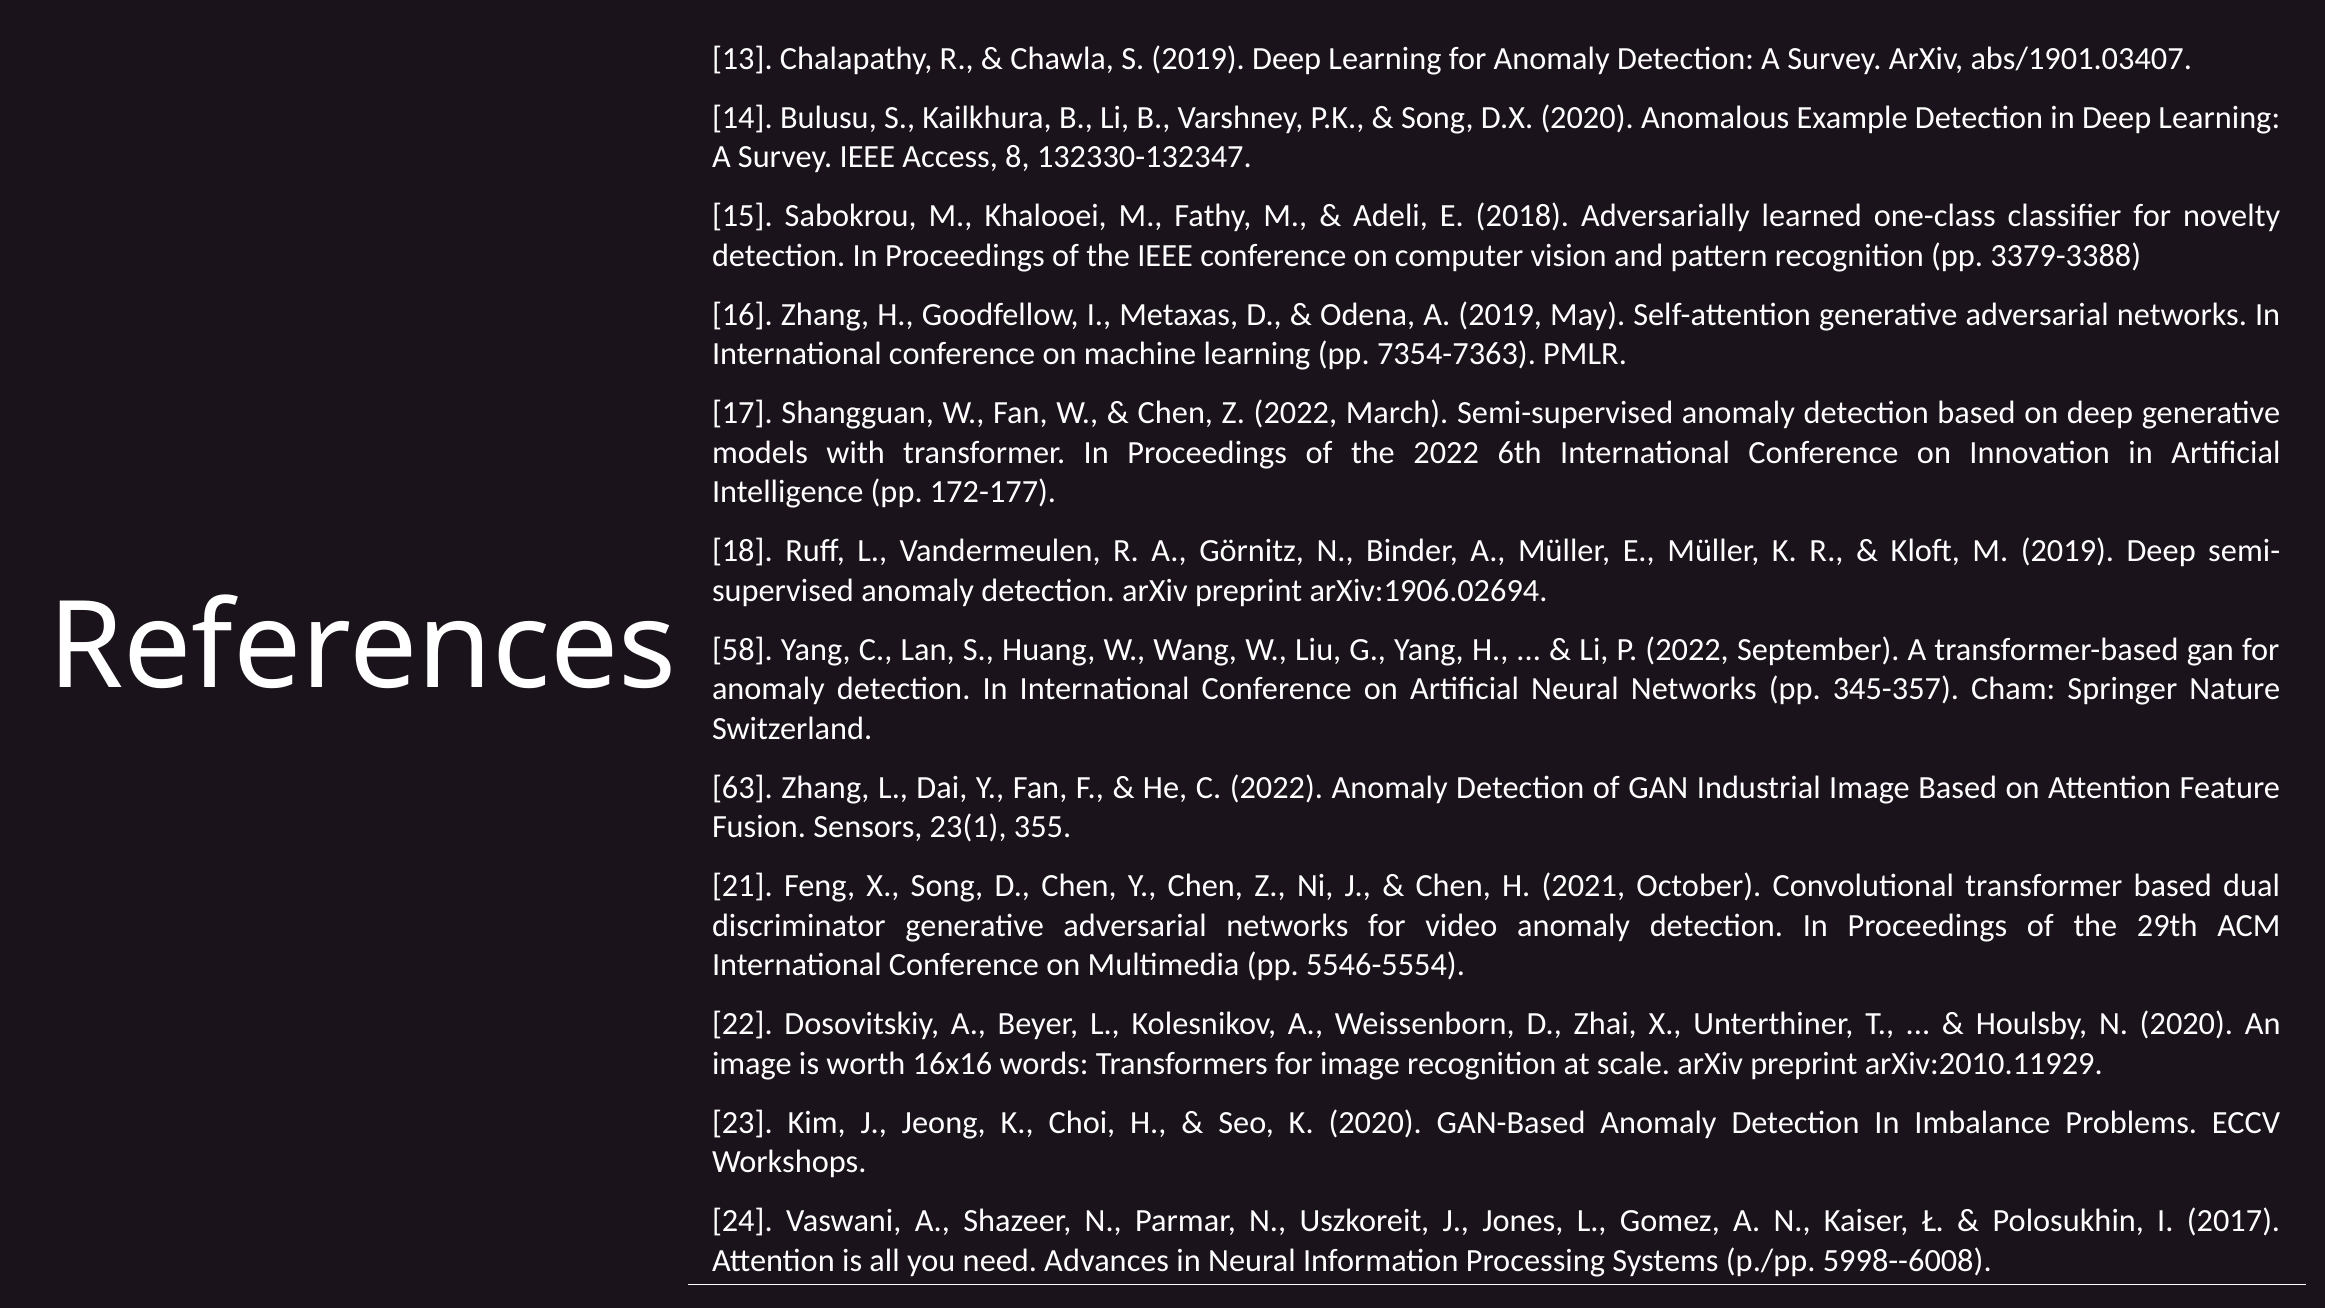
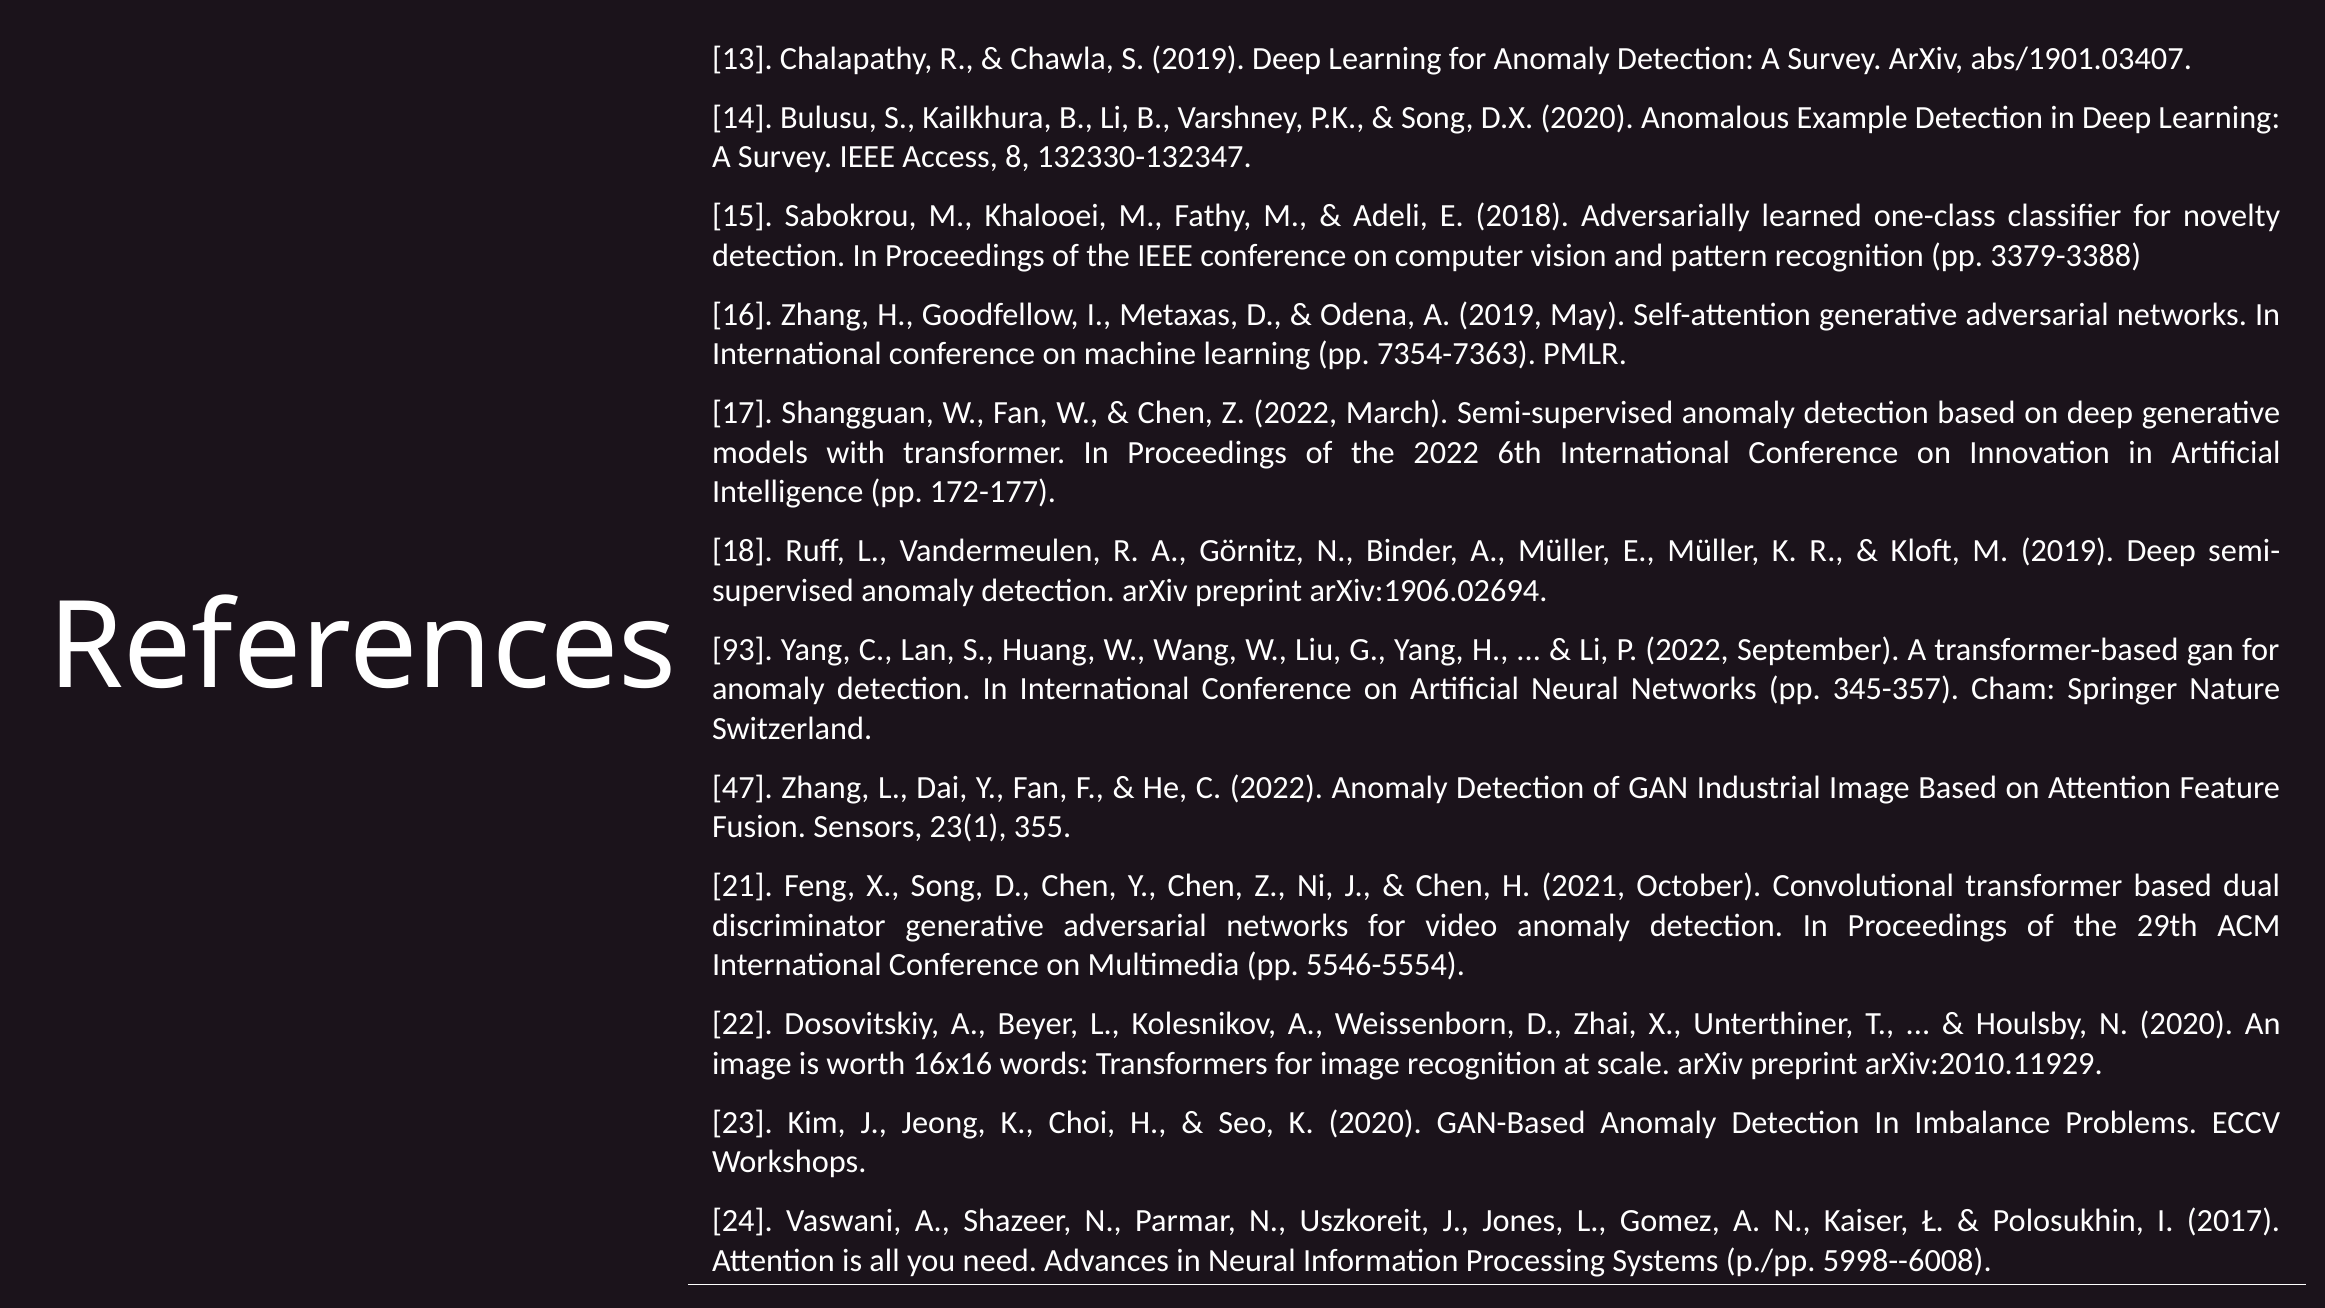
58: 58 -> 93 (742, 650)
63: 63 -> 47 (742, 788)
